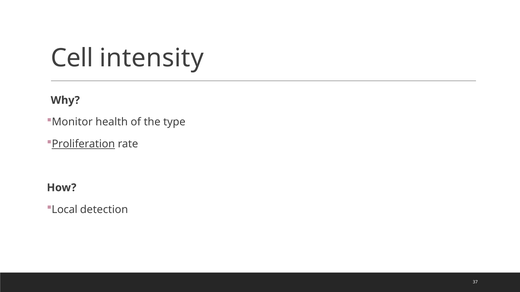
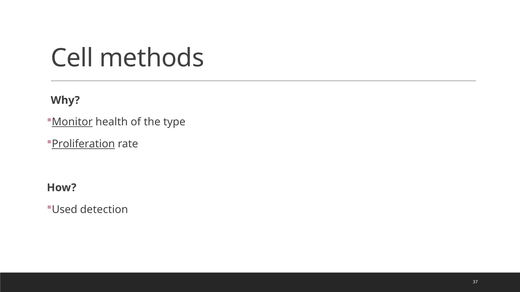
intensity: intensity -> methods (152, 58)
Monitor underline: none -> present (72, 122)
Local: Local -> Used (65, 210)
